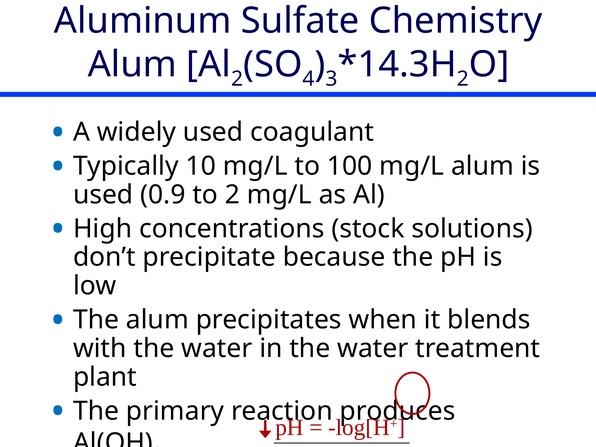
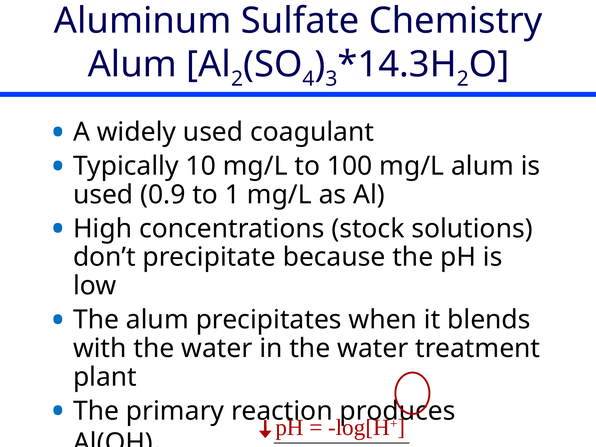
to 2: 2 -> 1 (232, 195)
